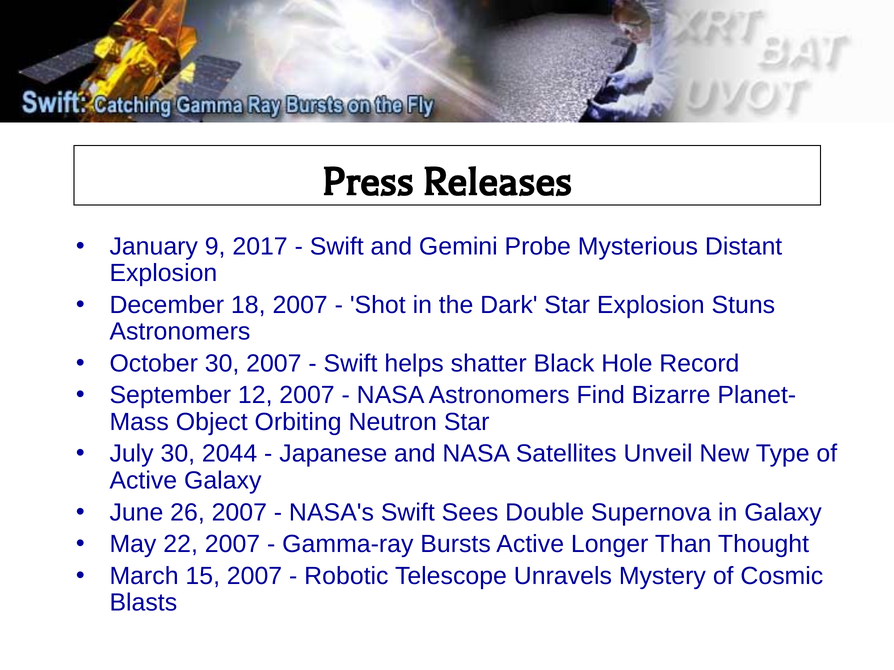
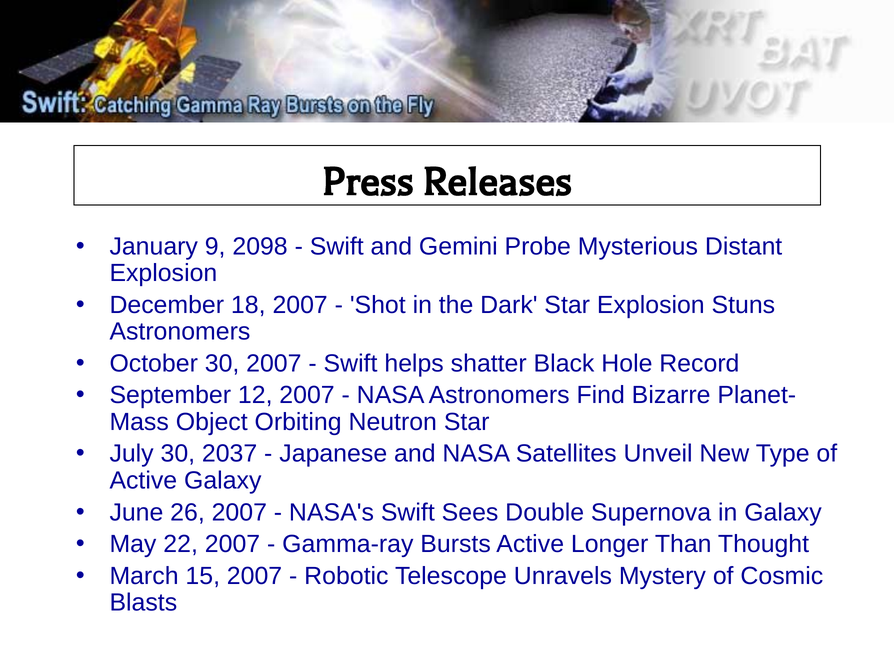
2017: 2017 -> 2098 (260, 247)
2044: 2044 -> 2037 (230, 454)
